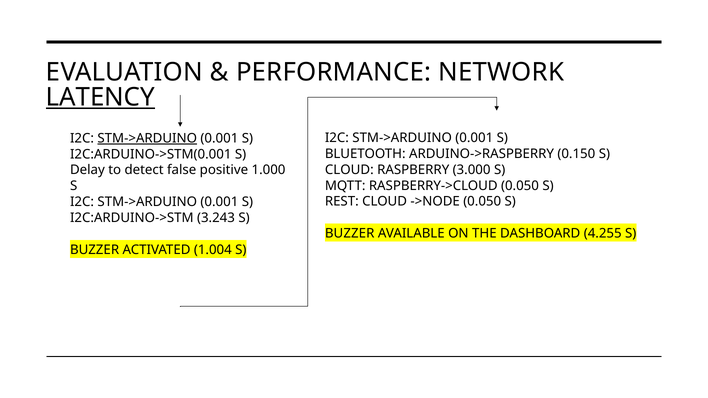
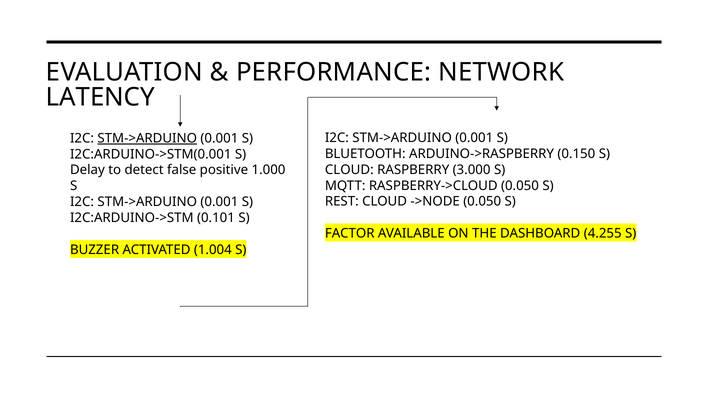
LATENCY underline: present -> none (100, 97)
3.243: 3.243 -> 0.101 (216, 218)
BUZZER: BUZZER -> FACTOR (350, 234)
